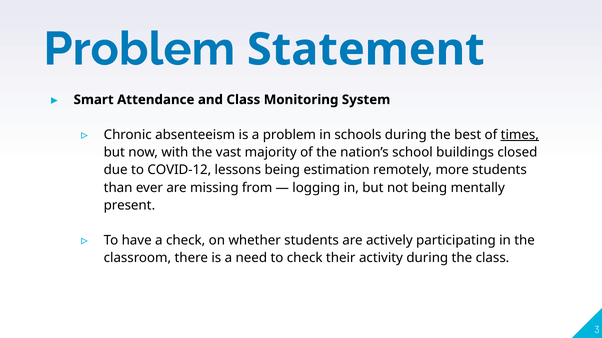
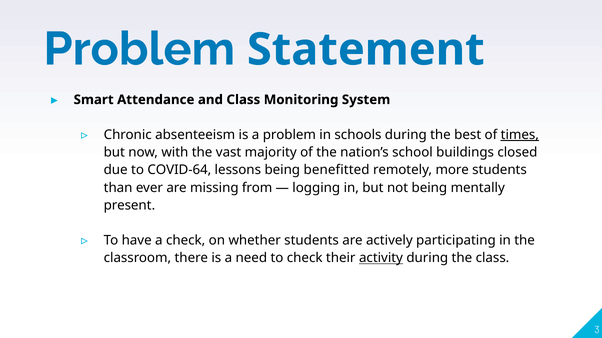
COVID-12: COVID-12 -> COVID-64 (179, 170)
estimation: estimation -> benefitted (337, 170)
activity underline: none -> present (381, 259)
